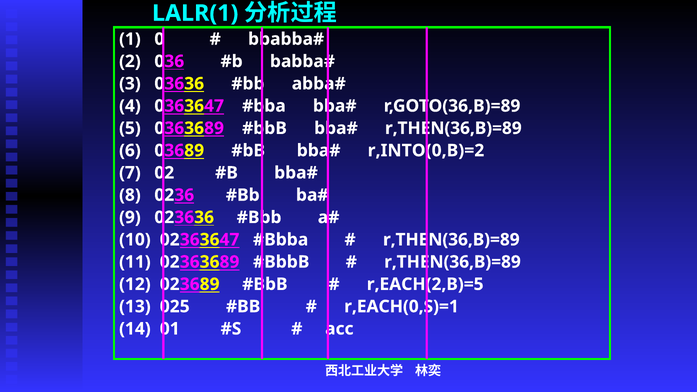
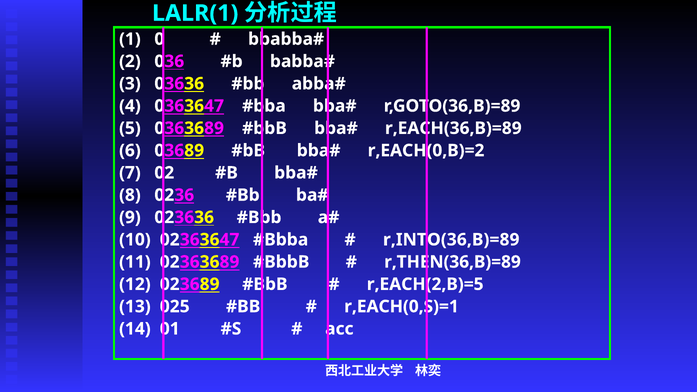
r,THEN(36,B)=89: r,THEN(36,B)=89 -> r,EACH(36,B)=89 (453, 128)
r,INTO(0,B)=2: r,INTO(0,B)=2 -> r,EACH(0,B)=2 (426, 151)
r,THEN(36,B)=89: r,THEN(36,B)=89 -> r,INTO(36,B)=89 (451, 240)
